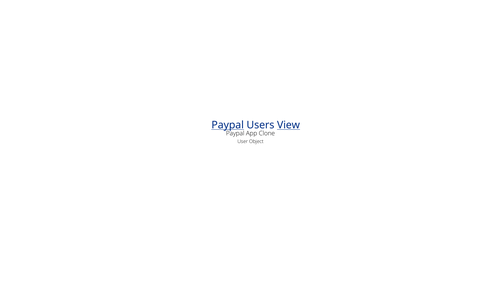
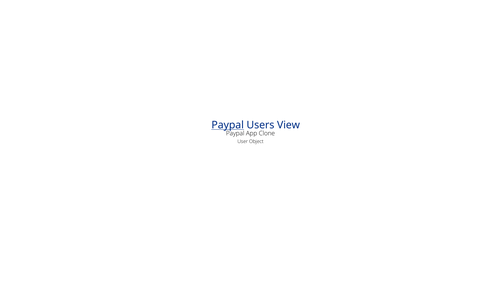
View underline: present -> none (289, 125)
